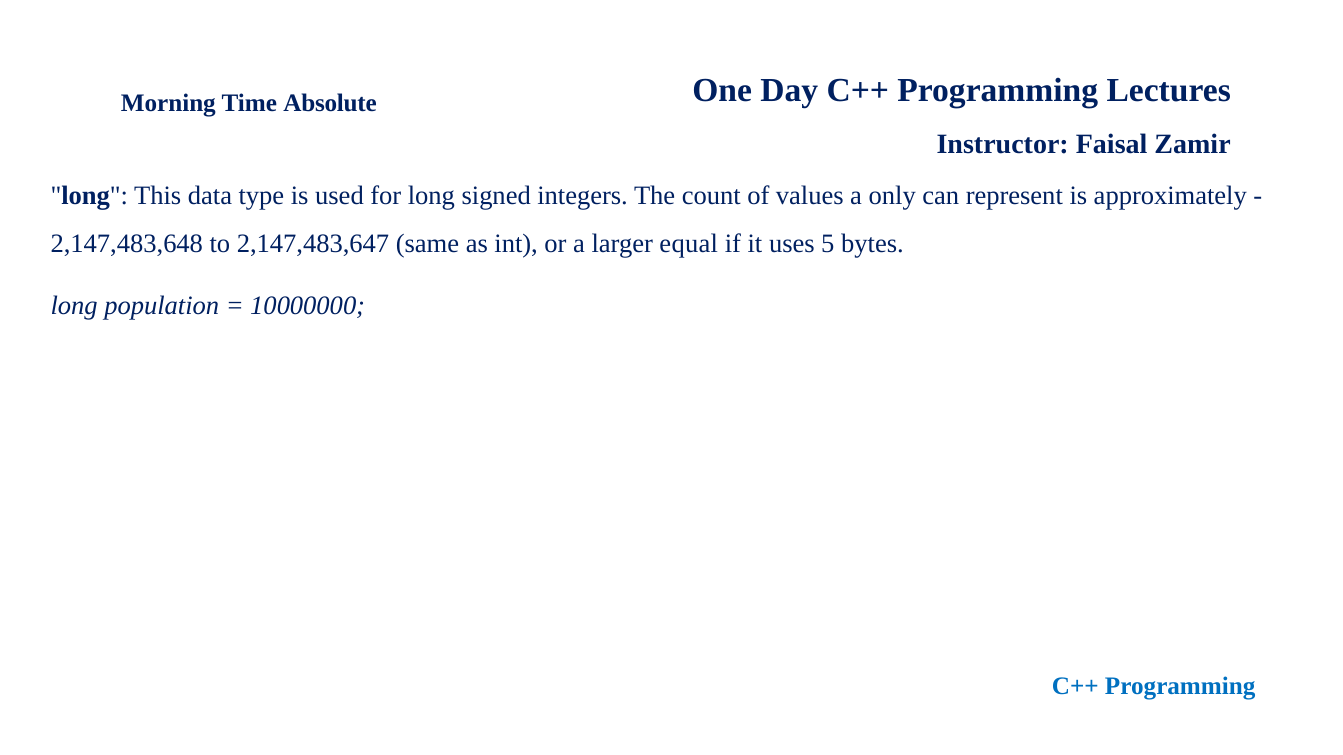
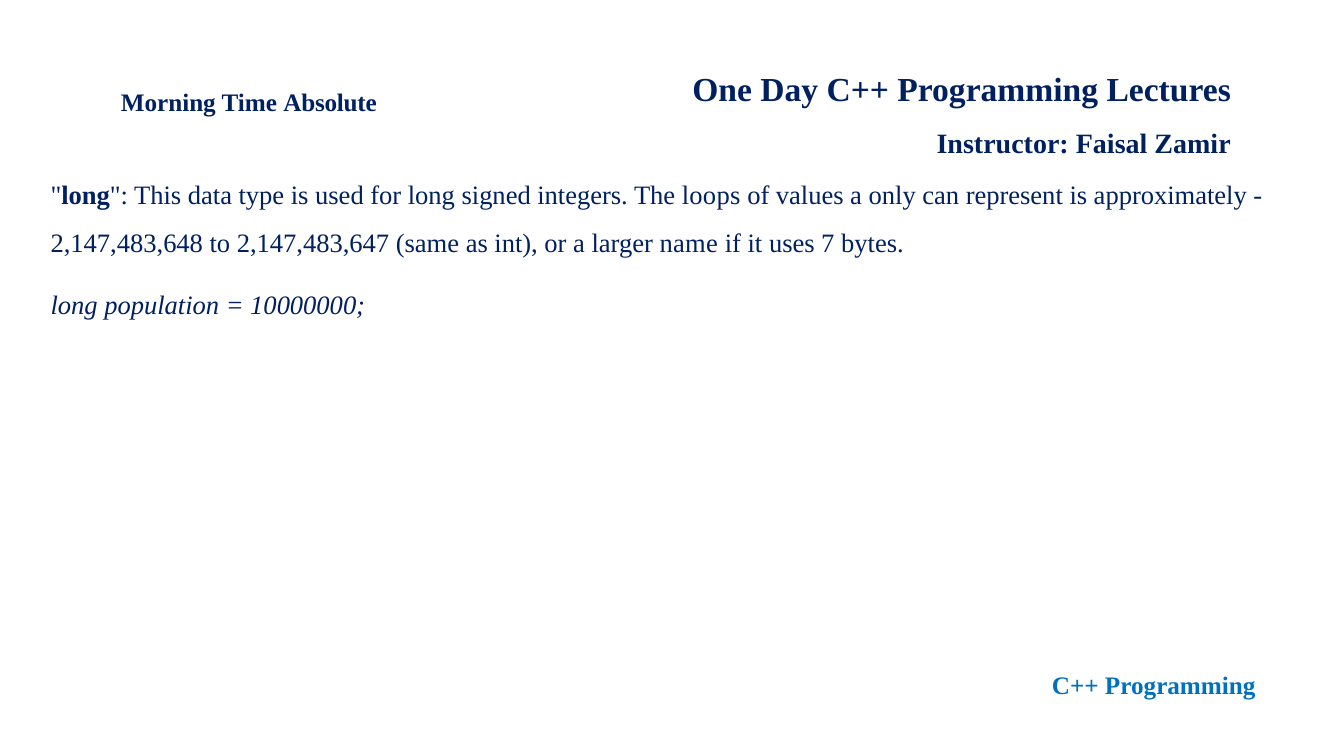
count: count -> loops (711, 196)
equal: equal -> name (689, 244)
5: 5 -> 7 (828, 244)
